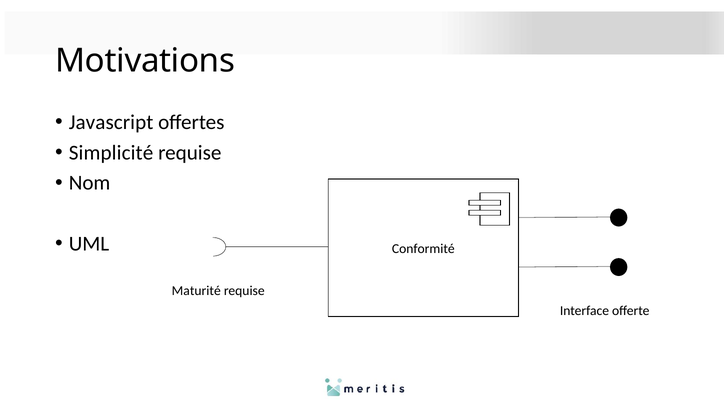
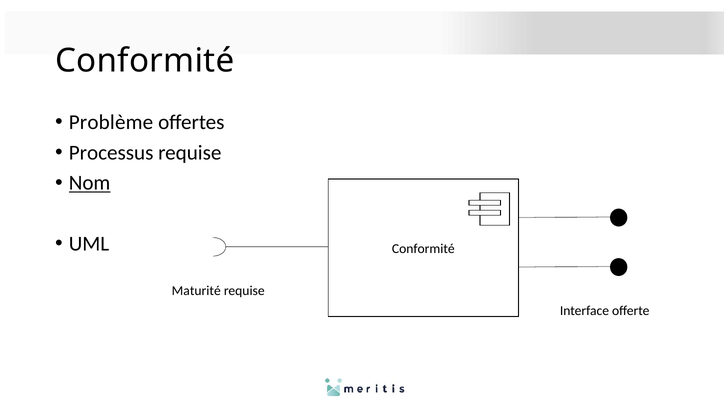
Motivations: Motivations -> Conformité (145, 61)
Javascript: Javascript -> Problème (111, 122)
Simplicité: Simplicité -> Processus (111, 153)
Nom underline: none -> present (90, 183)
